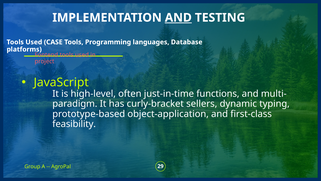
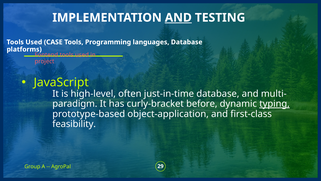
just-in-time functions: functions -> database (218, 93)
sellers: sellers -> before (202, 104)
typing underline: none -> present (275, 104)
